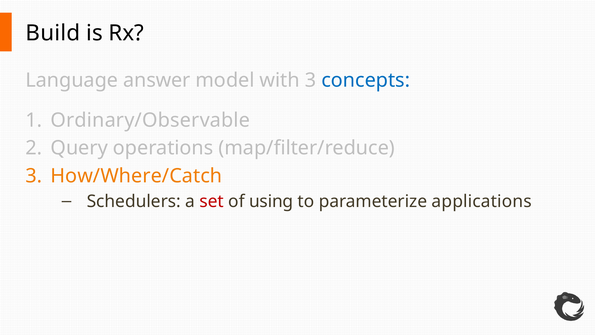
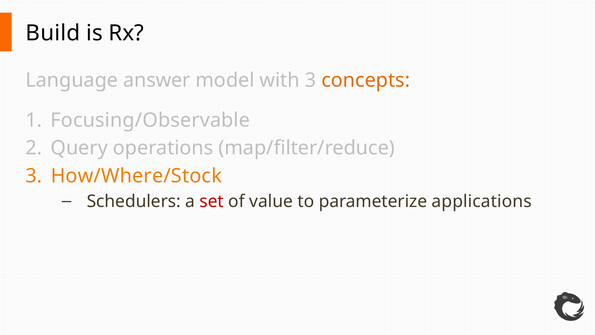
concepts colour: blue -> orange (366, 80)
Ordinary/Observable: Ordinary/Observable -> Focusing/Observable (150, 120)
How/Where/Catch: How/Where/Catch -> How/Where/Stock (136, 176)
using: using -> value (271, 201)
